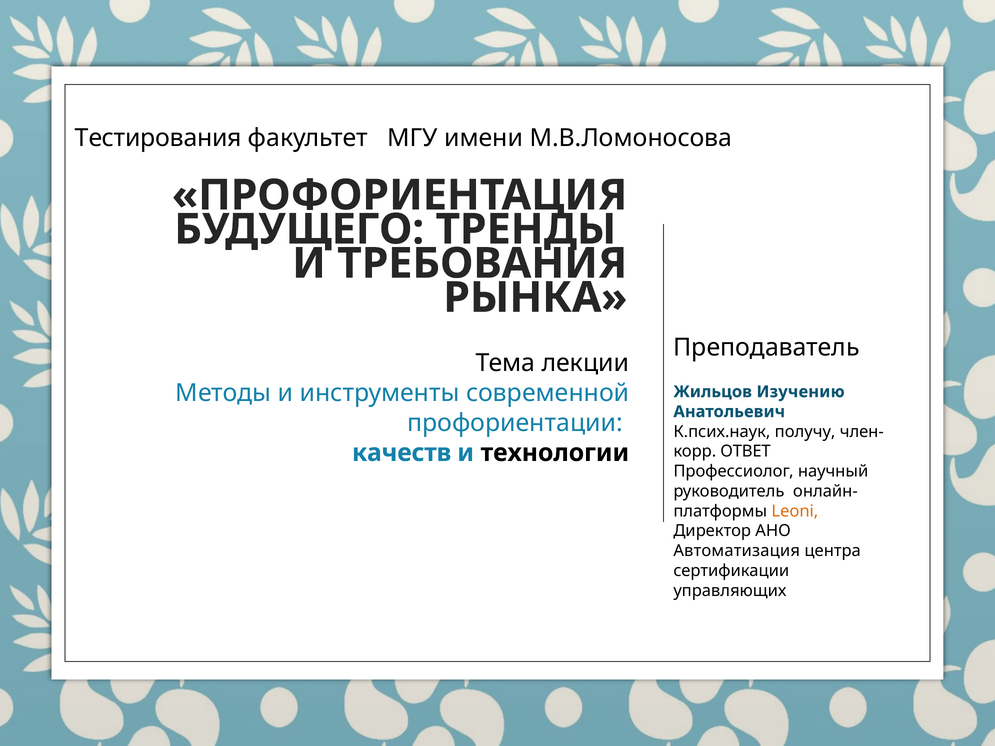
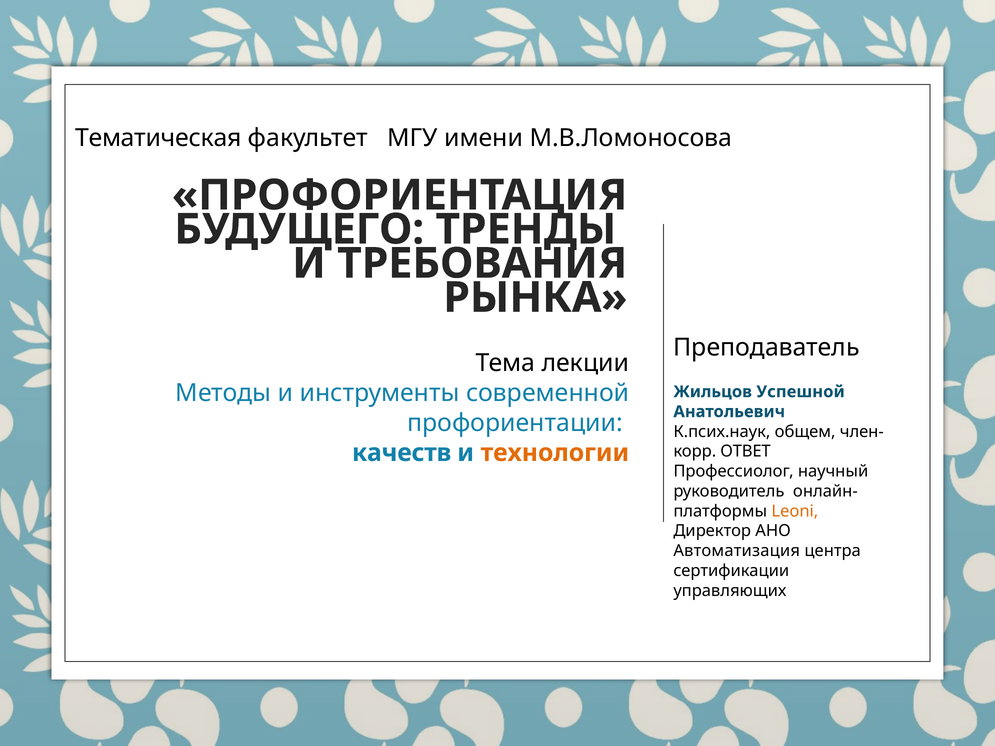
Тестирования: Тестирования -> Тематическая (158, 138)
Изучению: Изучению -> Успешной (801, 392)
получу: получу -> общем (805, 432)
технологии colour: black -> orange (555, 453)
